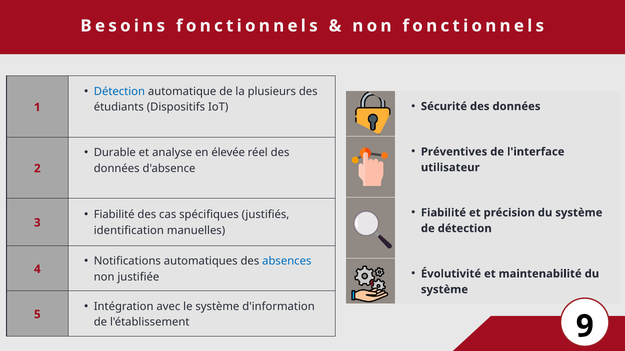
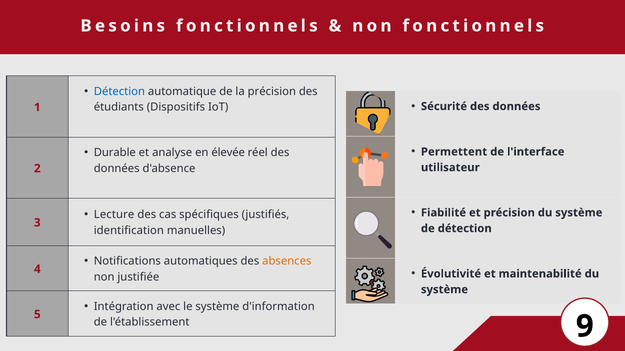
la plusieurs: plusieurs -> précision (272, 92)
Préventives: Préventives -> Permettent (454, 152)
Fiabilité: Fiabilité -> Lecture (114, 215)
absences colour: blue -> orange (287, 262)
